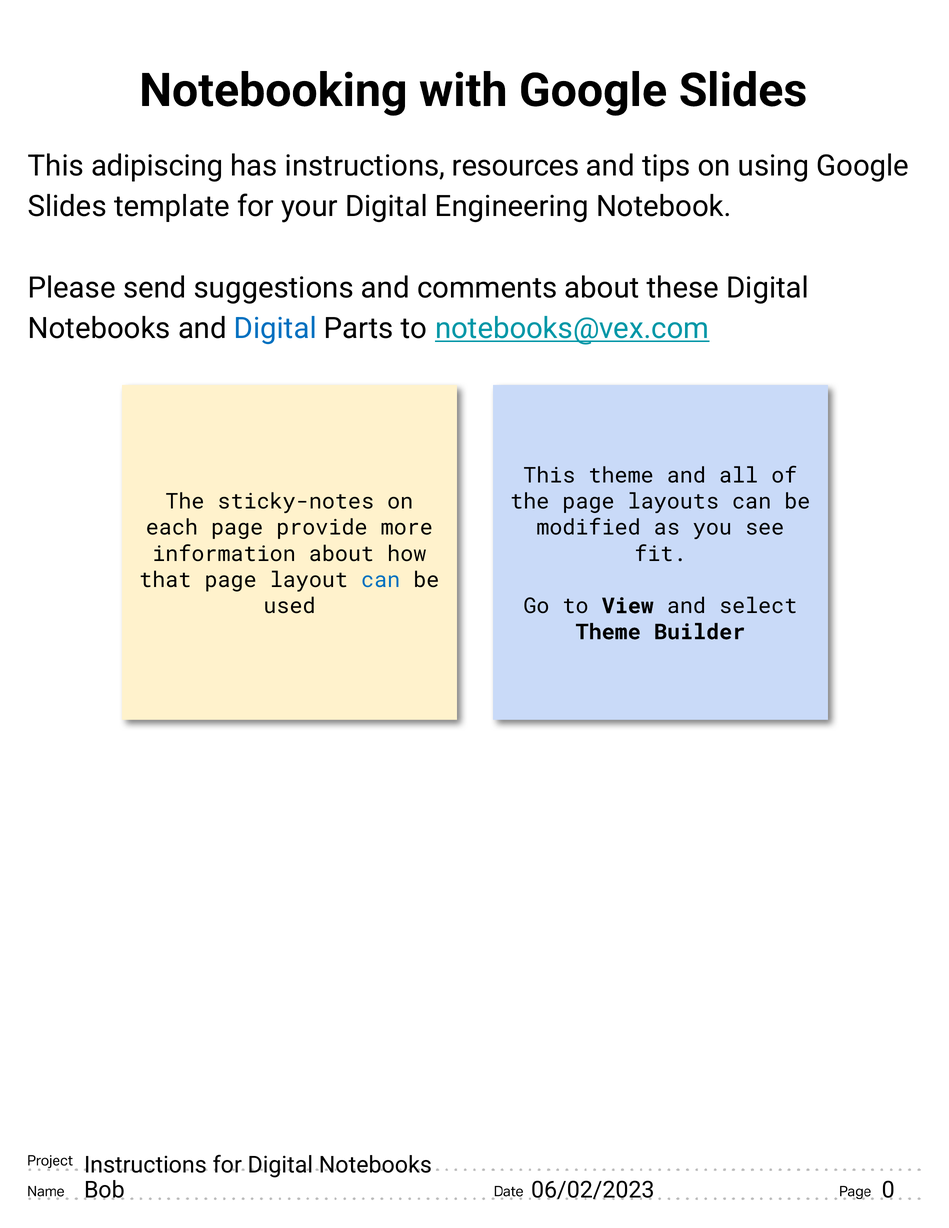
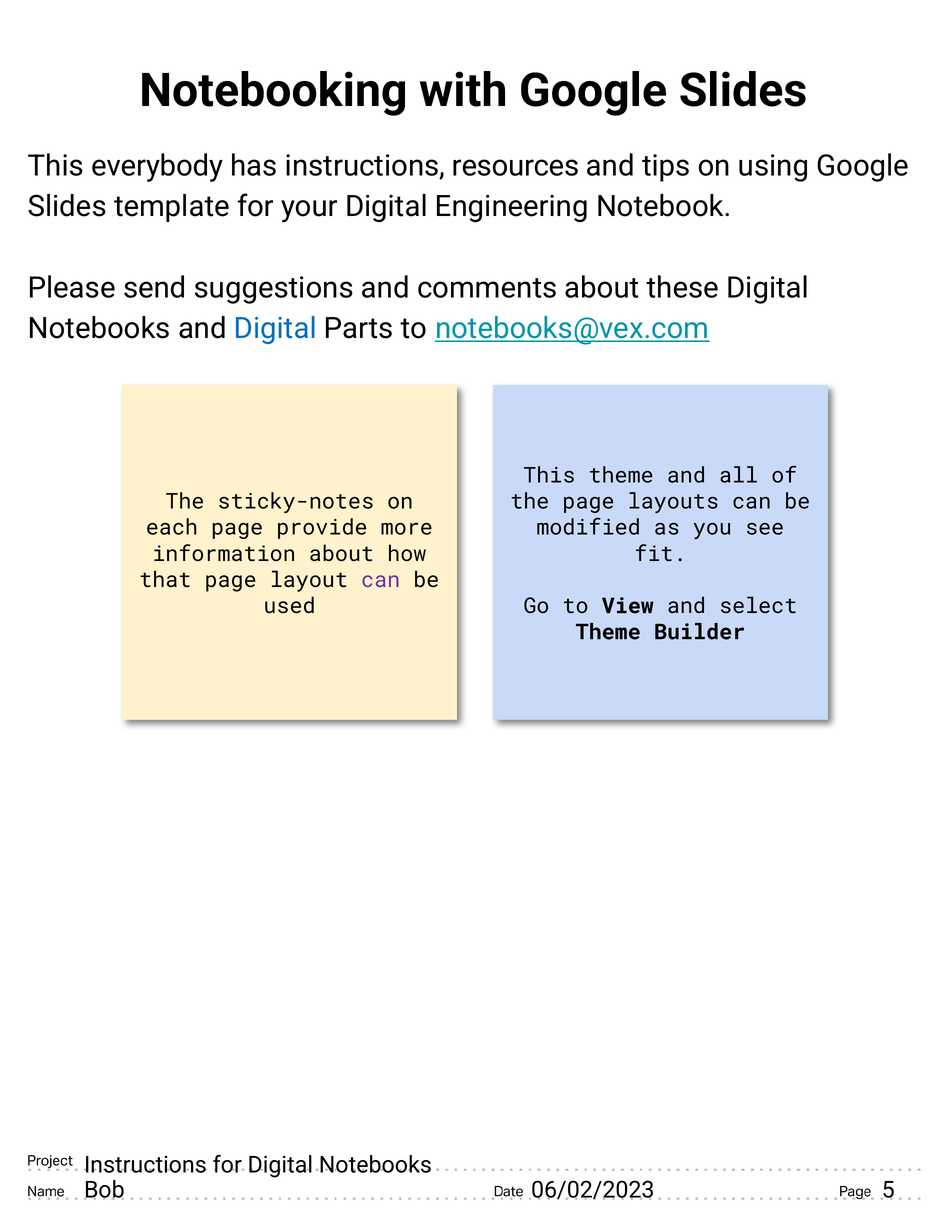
adipiscing: adipiscing -> everybody (157, 166)
can colour: blue -> purple (381, 580)
0: 0 -> 5 (888, 1190)
